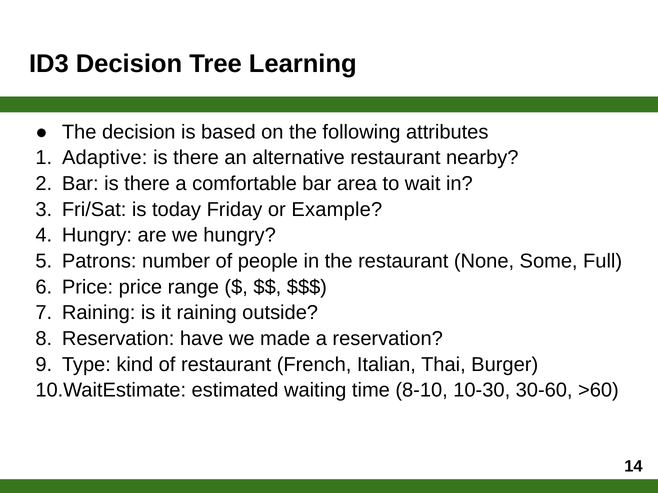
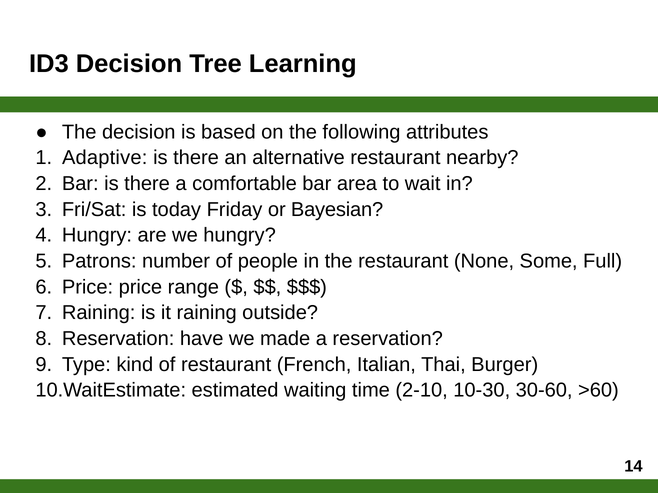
Example: Example -> Bayesian (337, 210)
8-10: 8-10 -> 2-10 (422, 391)
